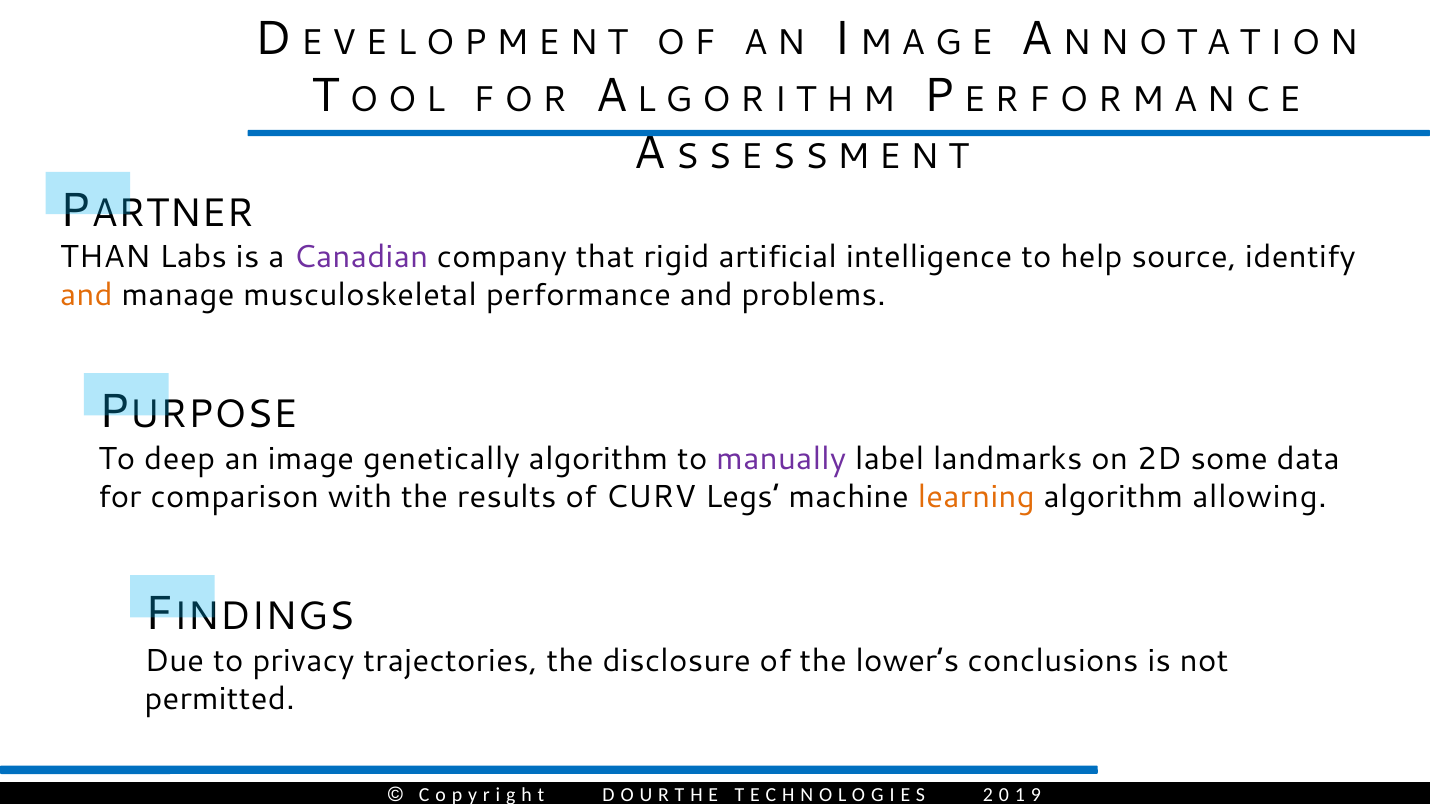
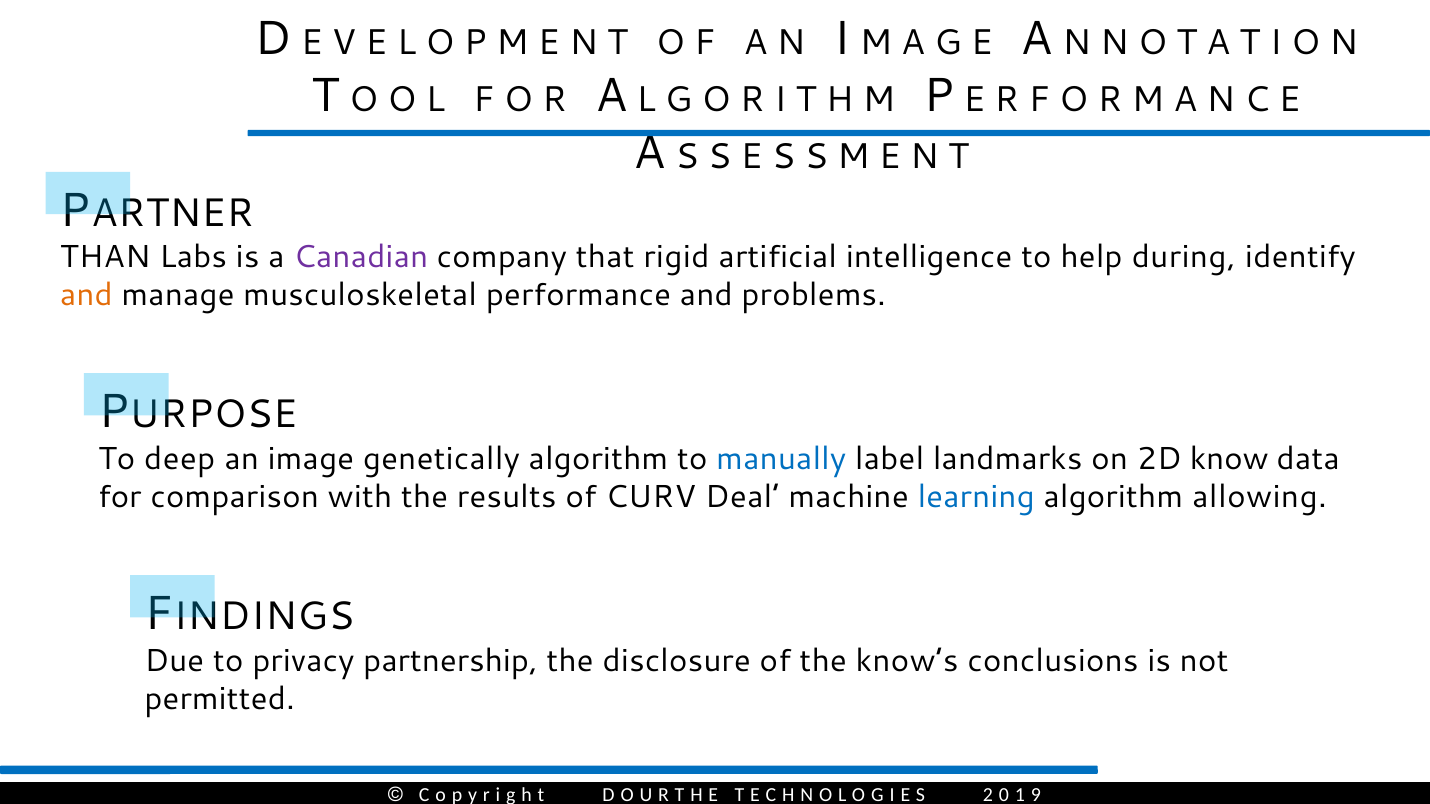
source: source -> during (1184, 258)
manually colour: purple -> blue (781, 459)
some: some -> know (1229, 459)
Legs: Legs -> Deal (742, 497)
learning colour: orange -> blue (976, 497)
trajectories: trajectories -> partnership (451, 661)
lower’s: lower’s -> know’s (907, 661)
